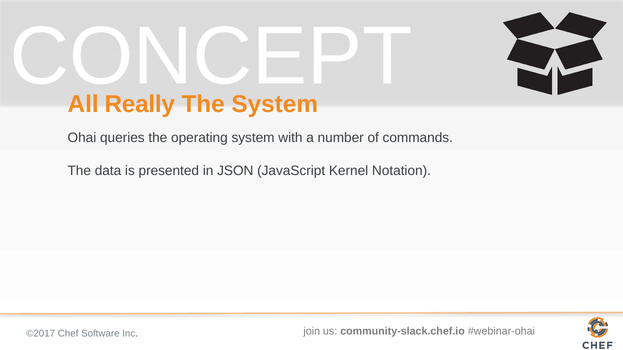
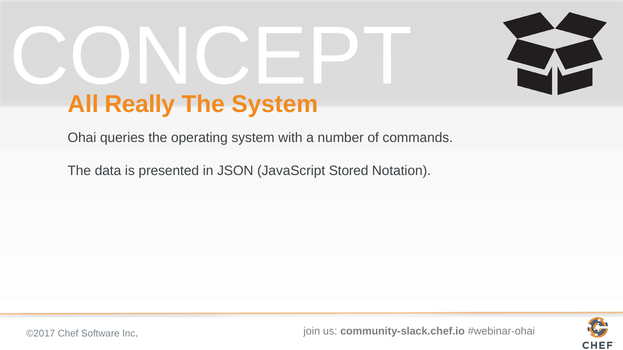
Kernel: Kernel -> Stored (349, 171)
